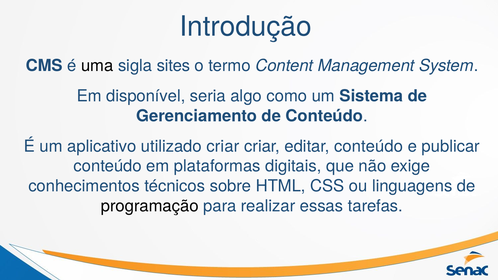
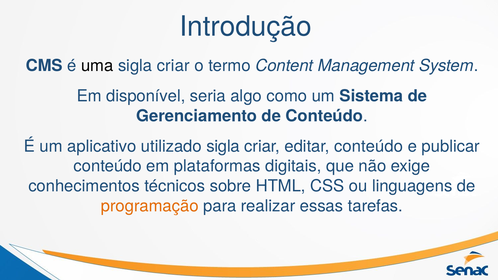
sites: sites -> criar (173, 66)
utilizado criar: criar -> sigla (223, 146)
programação colour: black -> orange (150, 206)
